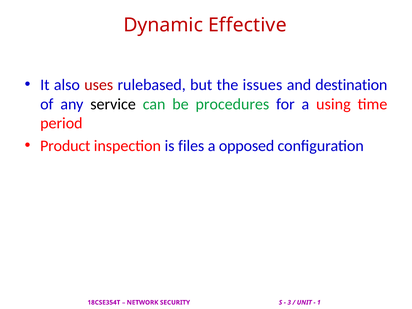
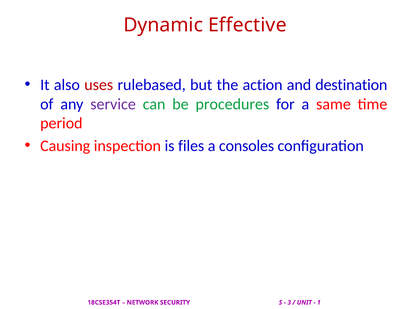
issues: issues -> action (263, 85)
service colour: black -> purple (113, 104)
using: using -> same (333, 104)
Product: Product -> Causing (65, 146)
opposed: opposed -> consoles (247, 146)
